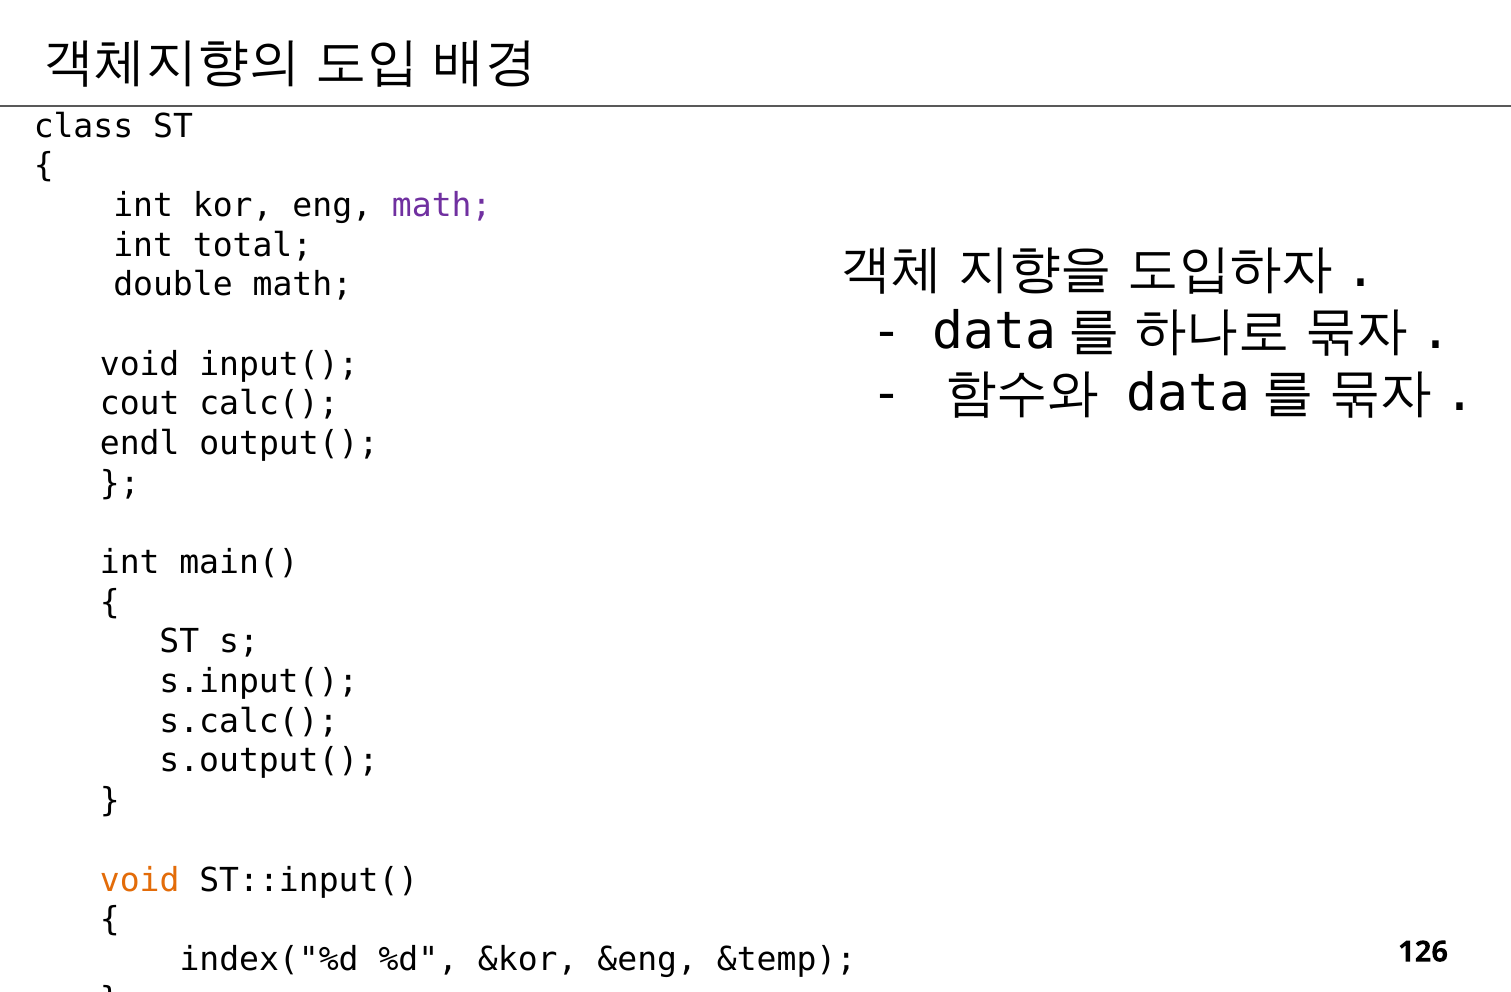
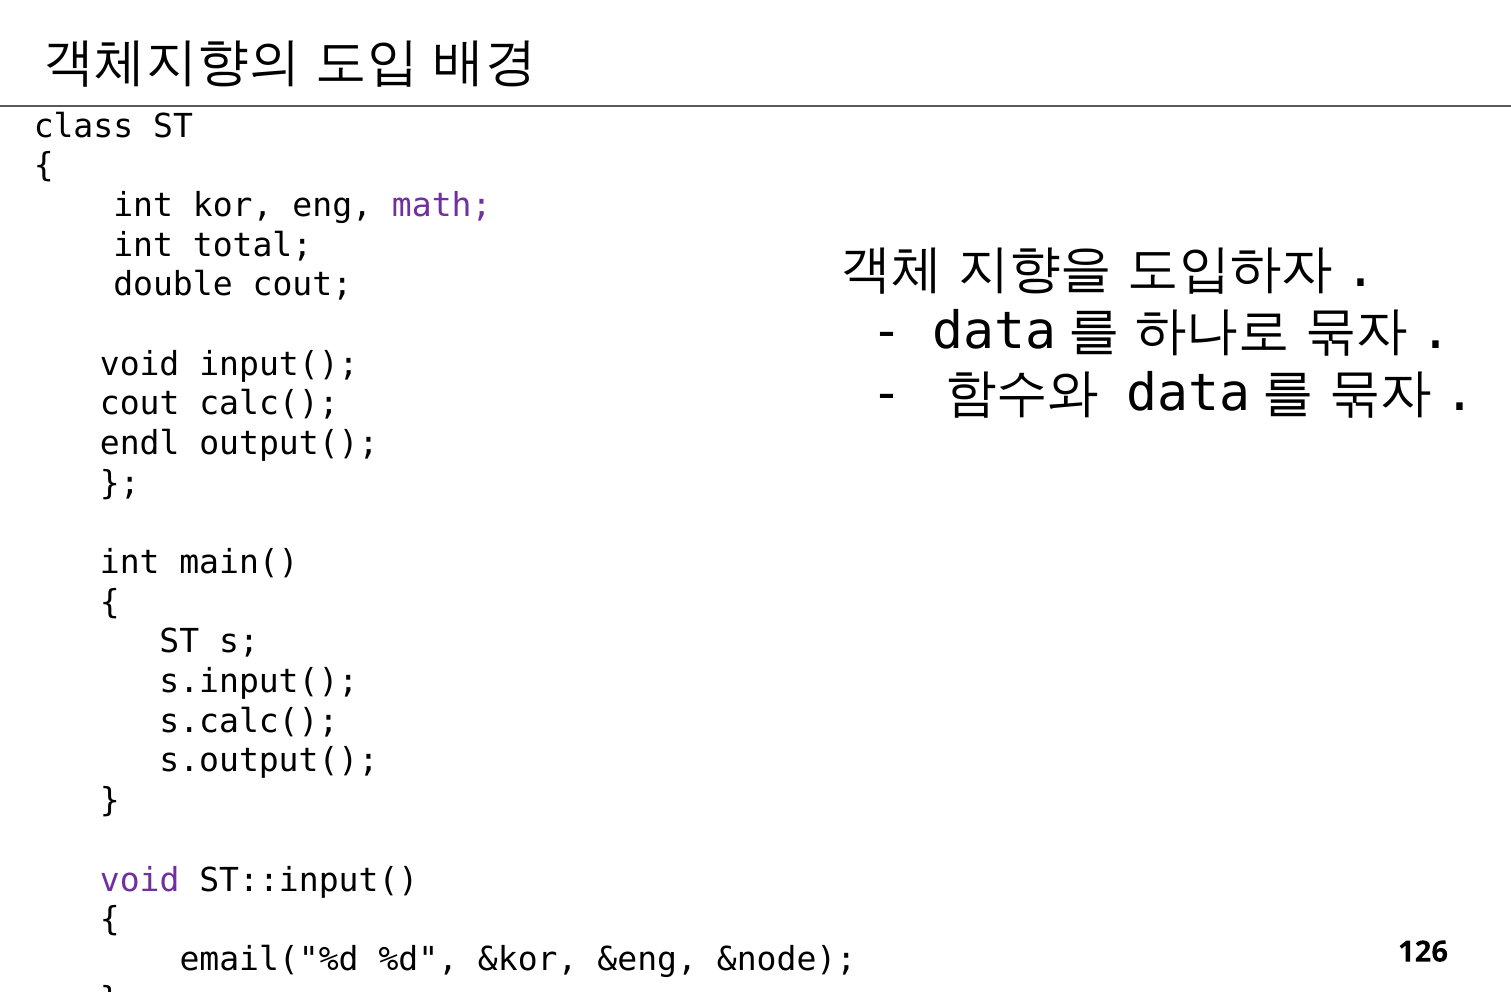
double math: math -> cout (302, 285)
void colour: orange -> purple (140, 881)
index("%d: index("%d -> email("%d (269, 960)
&temp: &temp -> &node (787, 960)
